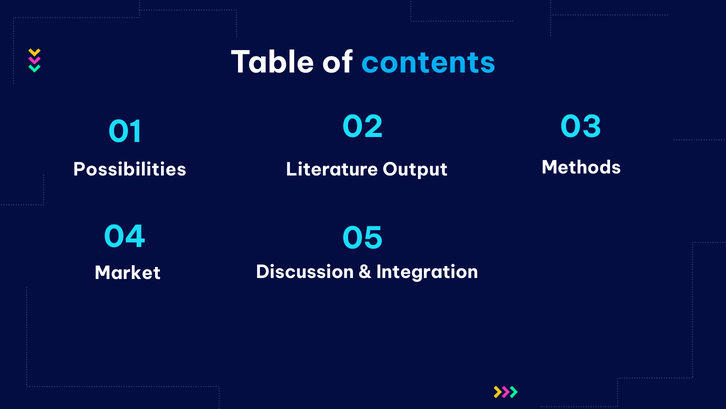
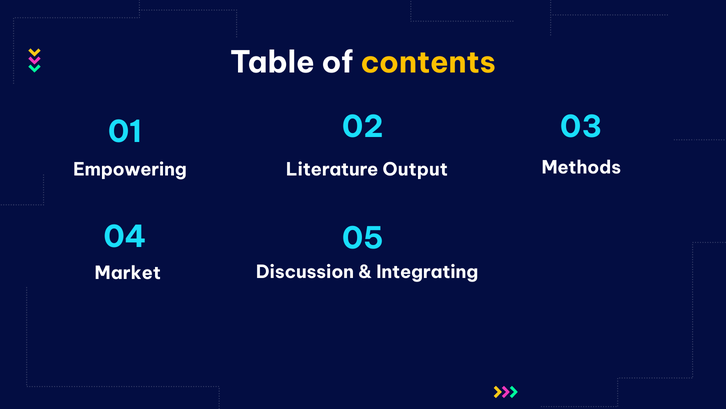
contents colour: light blue -> yellow (428, 63)
Possibilities: Possibilities -> Empowering (130, 170)
Integration: Integration -> Integrating (427, 272)
